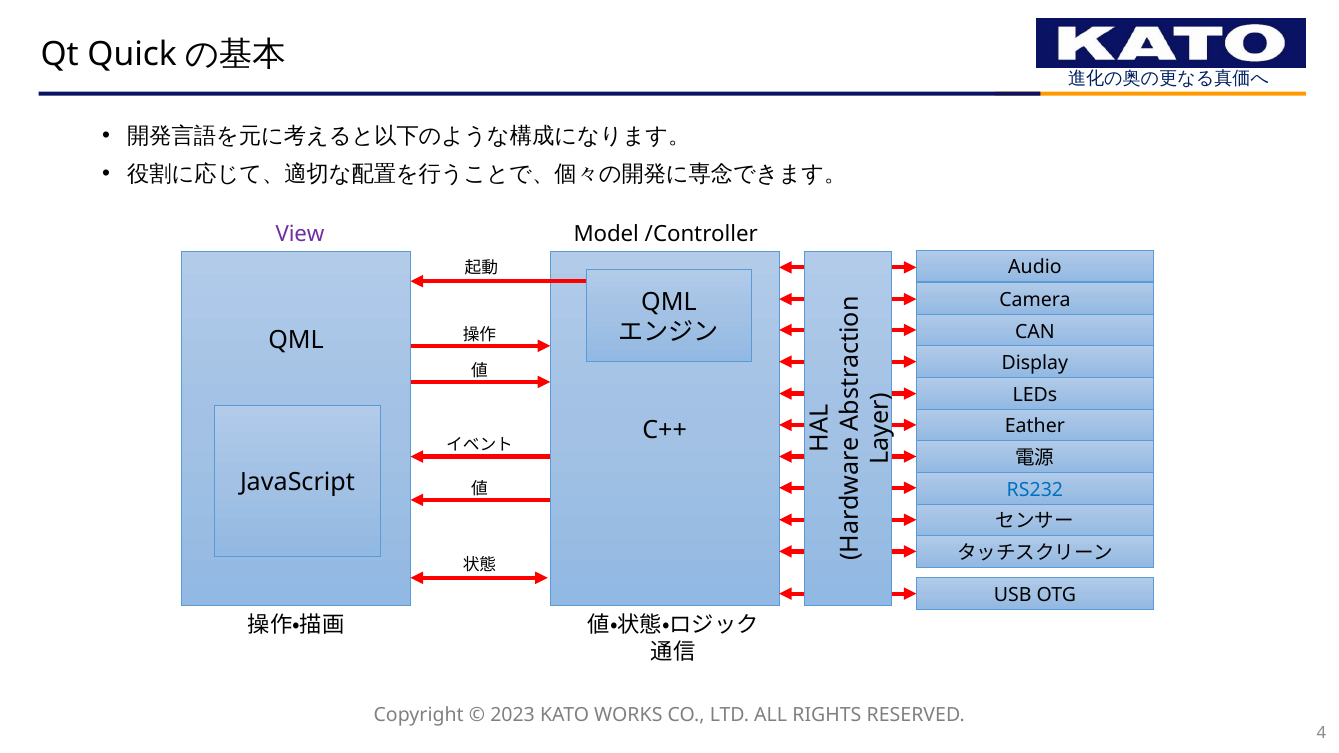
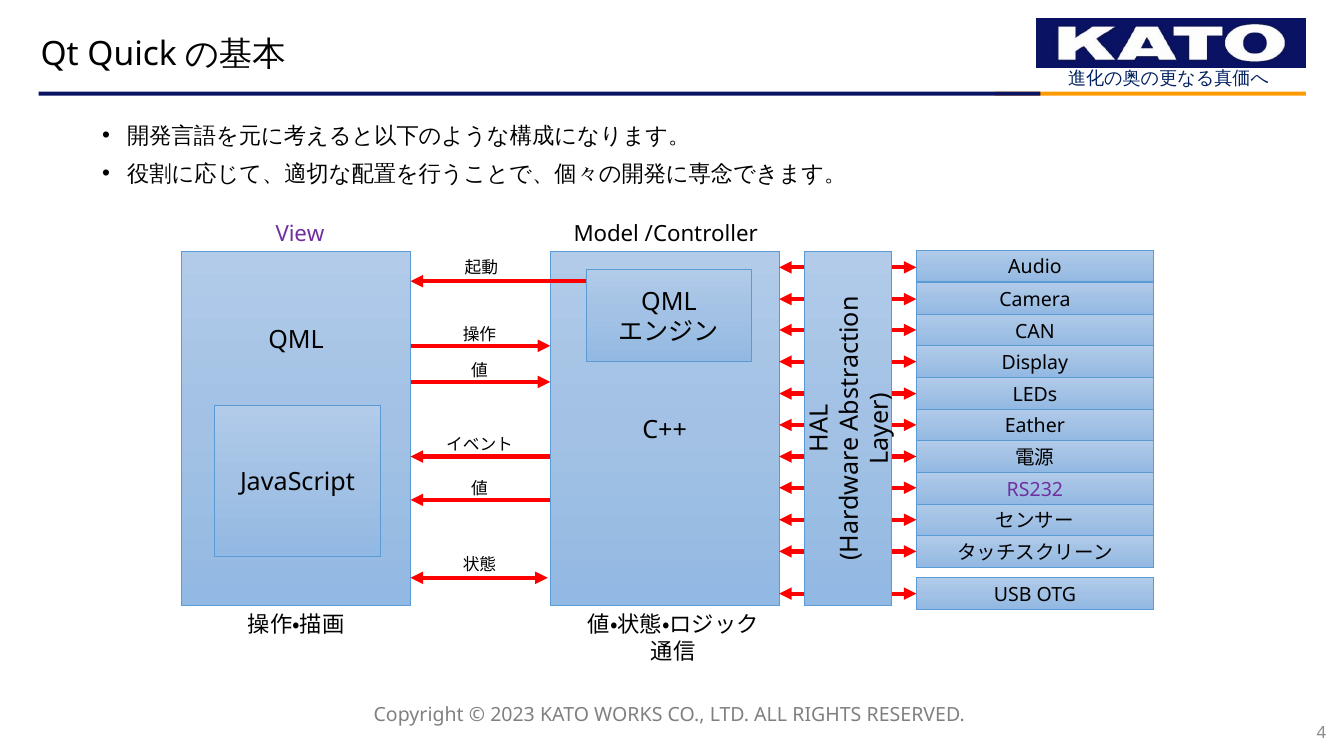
RS232 colour: blue -> purple (1035, 490)
